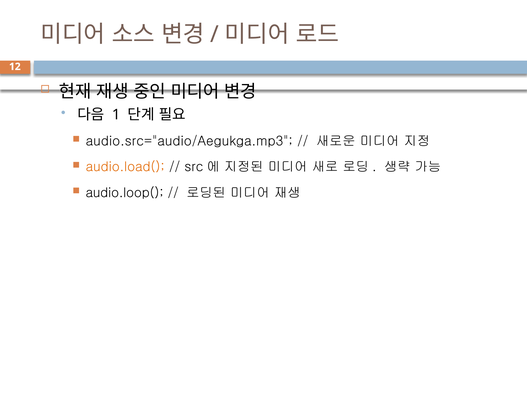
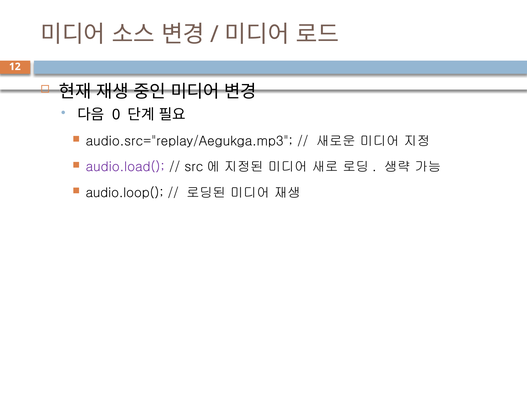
1: 1 -> 0 (116, 115)
audio.src="audio/Aegukga.mp3: audio.src="audio/Aegukga.mp3 -> audio.src="replay/Aegukga.mp3 (189, 141)
audio.load( colour: orange -> purple (125, 167)
